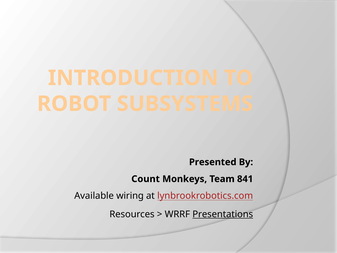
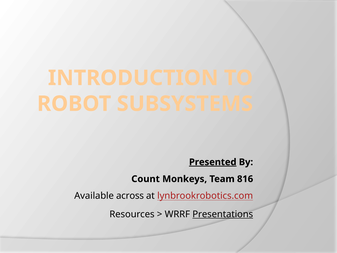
Presented underline: none -> present (213, 162)
841: 841 -> 816 (245, 179)
wiring: wiring -> across (130, 196)
